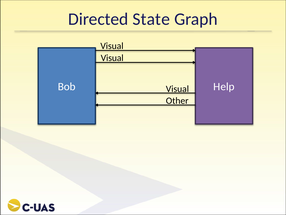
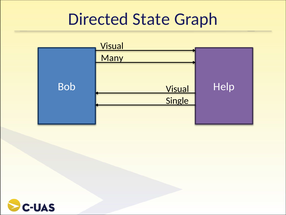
Visual: Visual -> Many (112, 58)
Other: Other -> Single (177, 100)
